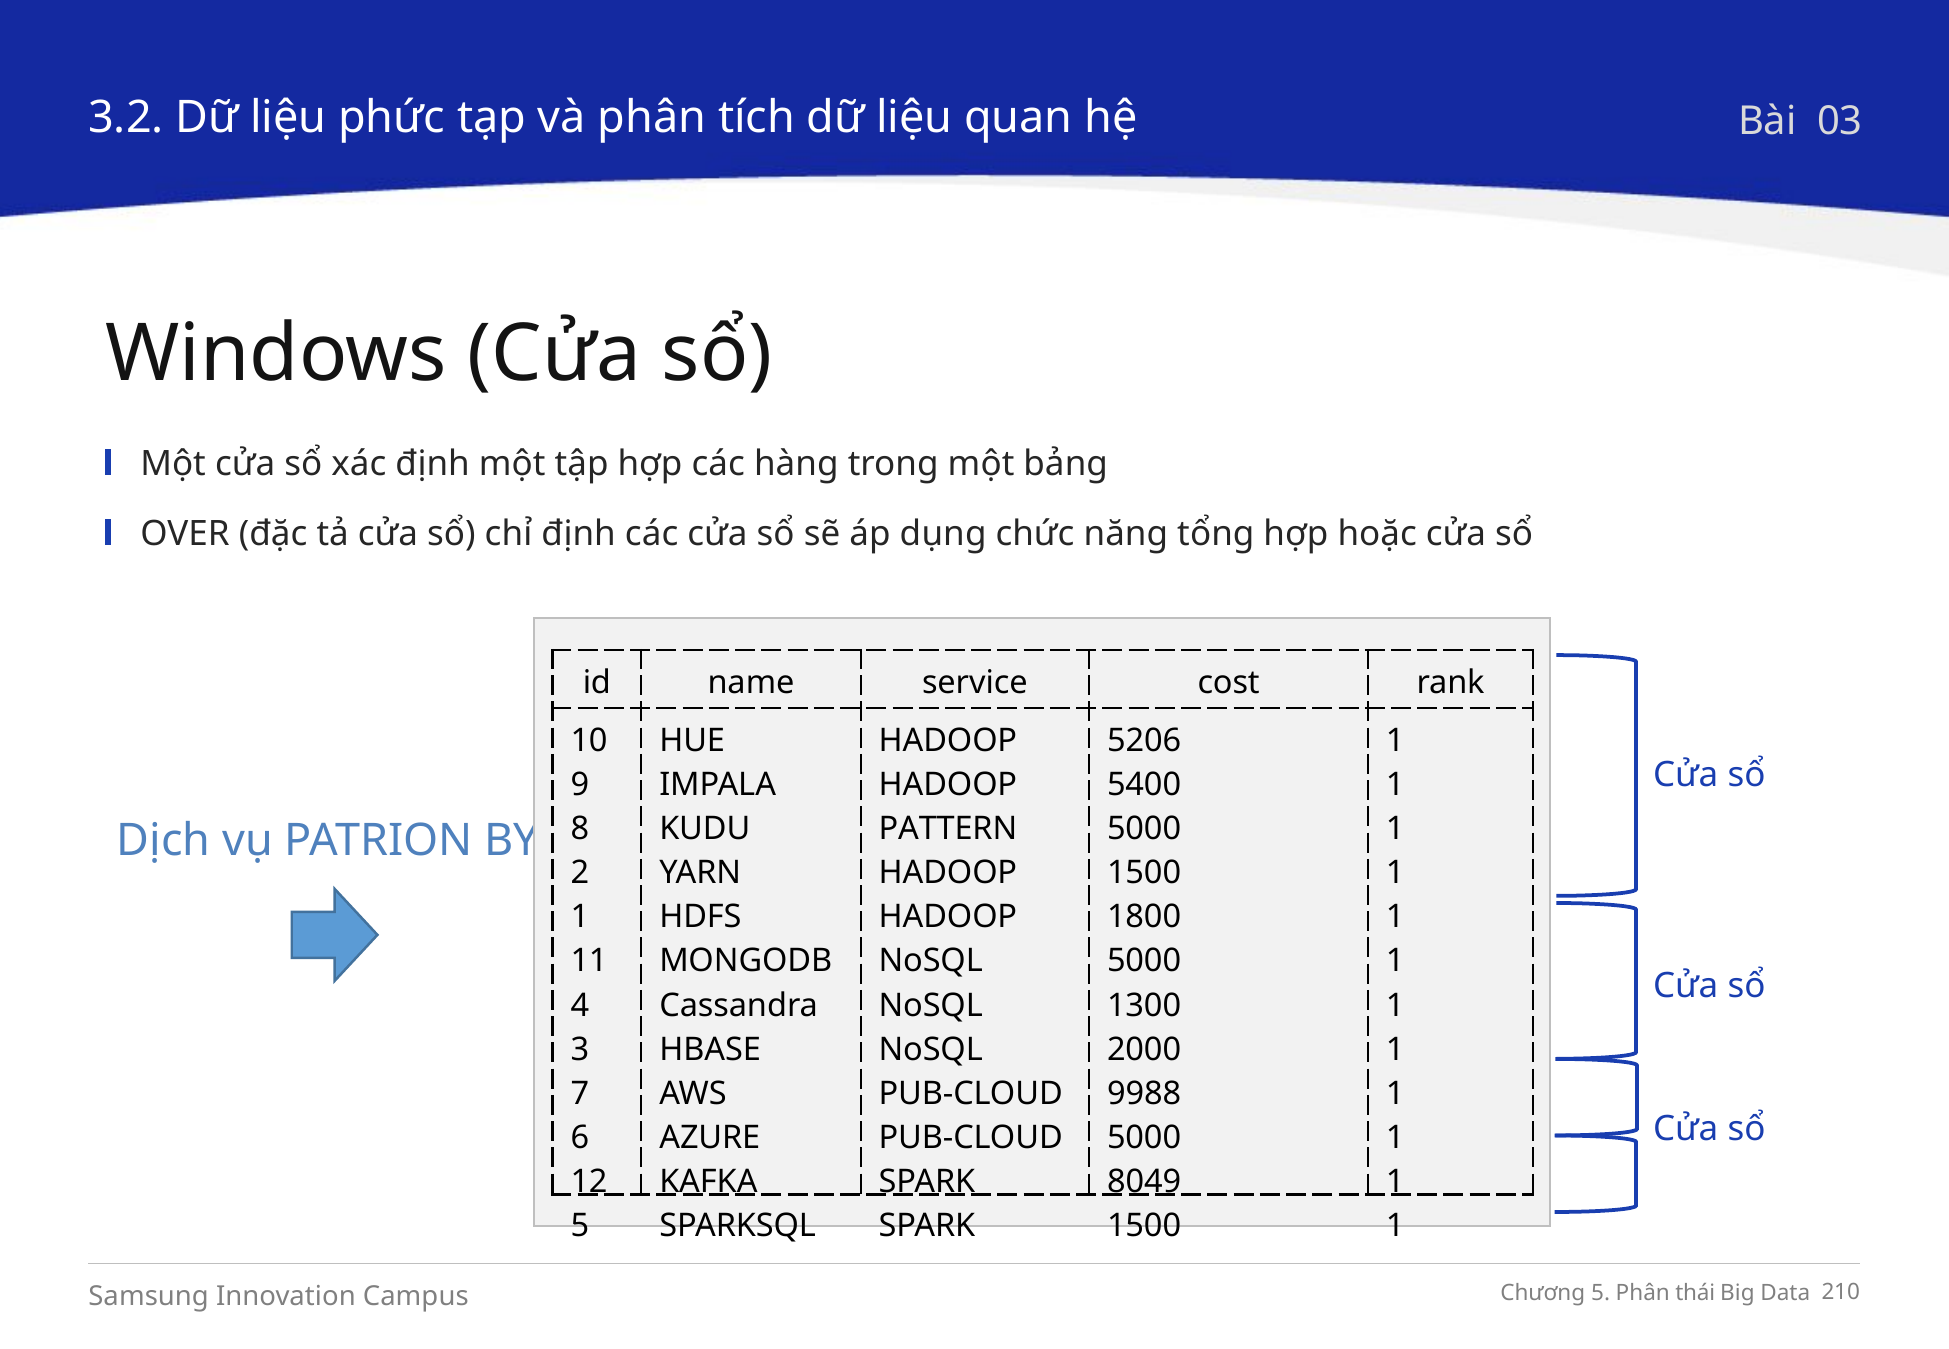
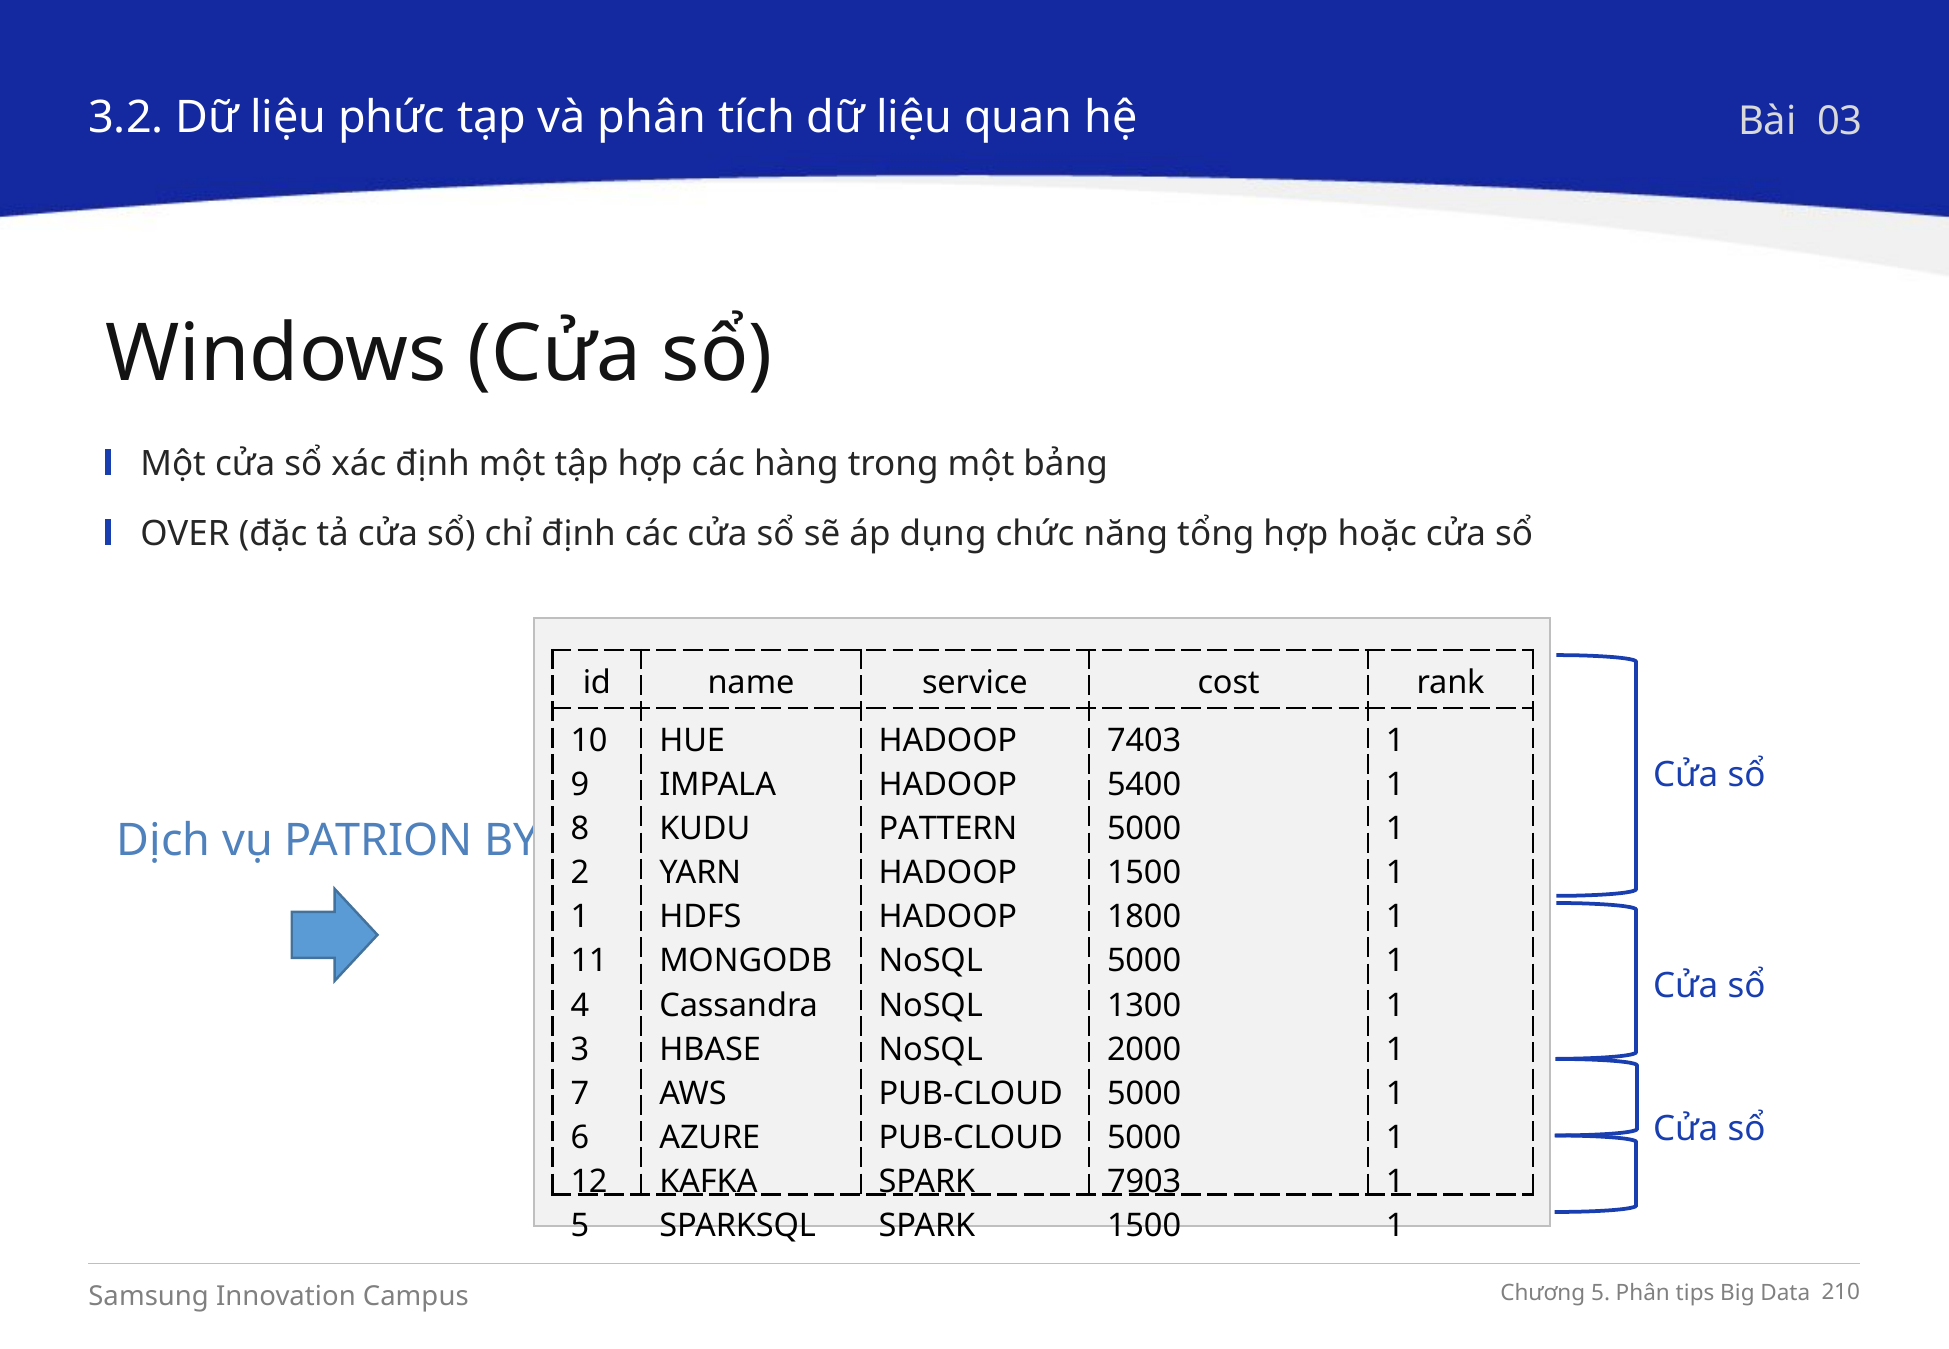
5206: 5206 -> 7403 (1144, 741)
9988: 9988 -> 5000 (1144, 1094)
8049: 8049 -> 7903 (1144, 1182)
thái: thái -> tips (1695, 1294)
